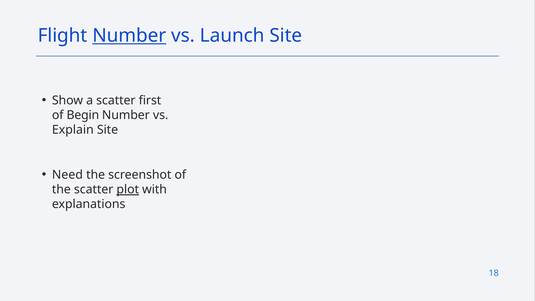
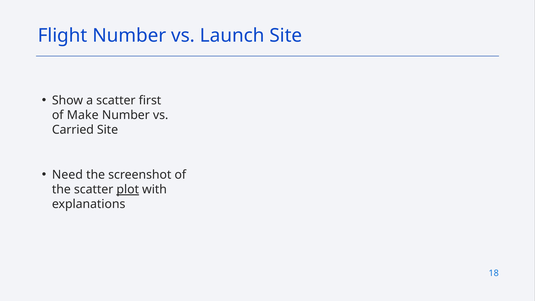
Number underline: present -> none (129, 36)
Begin: Begin -> Make (83, 115)
Explain: Explain -> Carried (73, 130)
